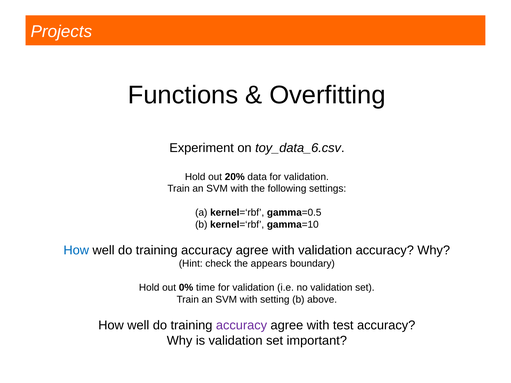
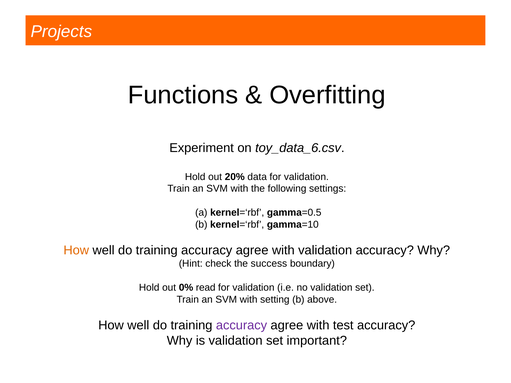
How colour: blue -> orange (76, 250)
appears: appears -> success (269, 264)
time: time -> read (206, 288)
